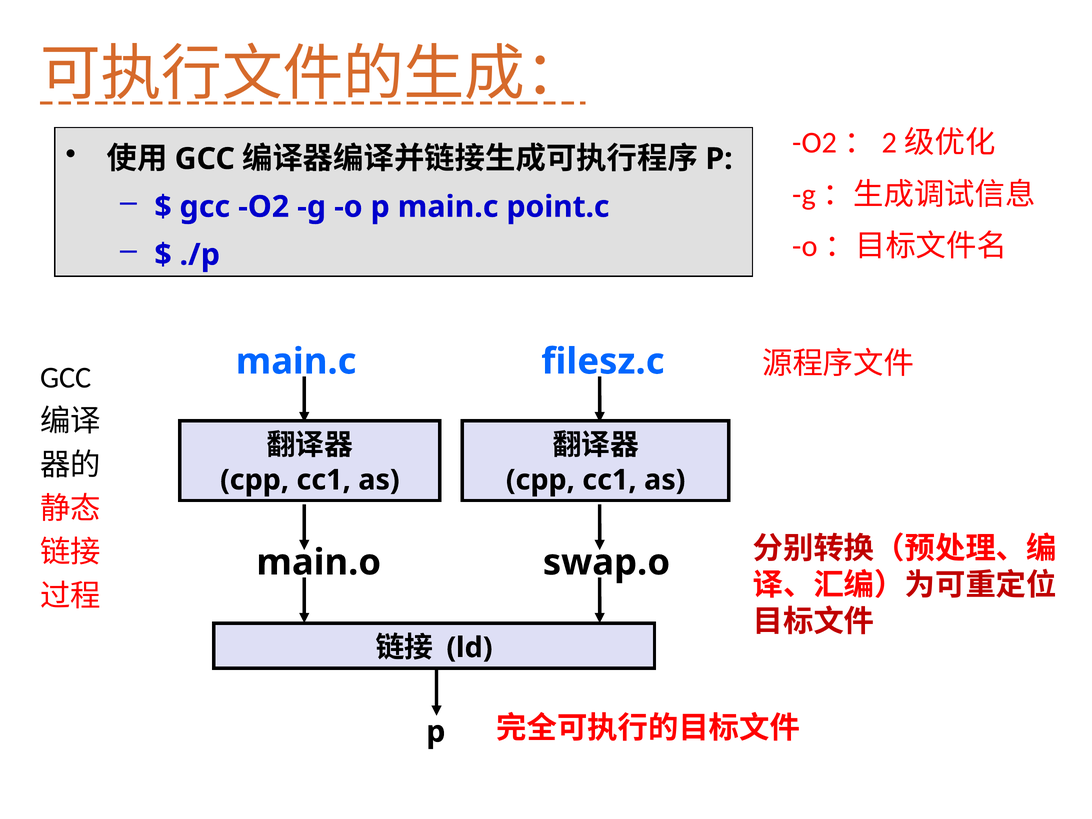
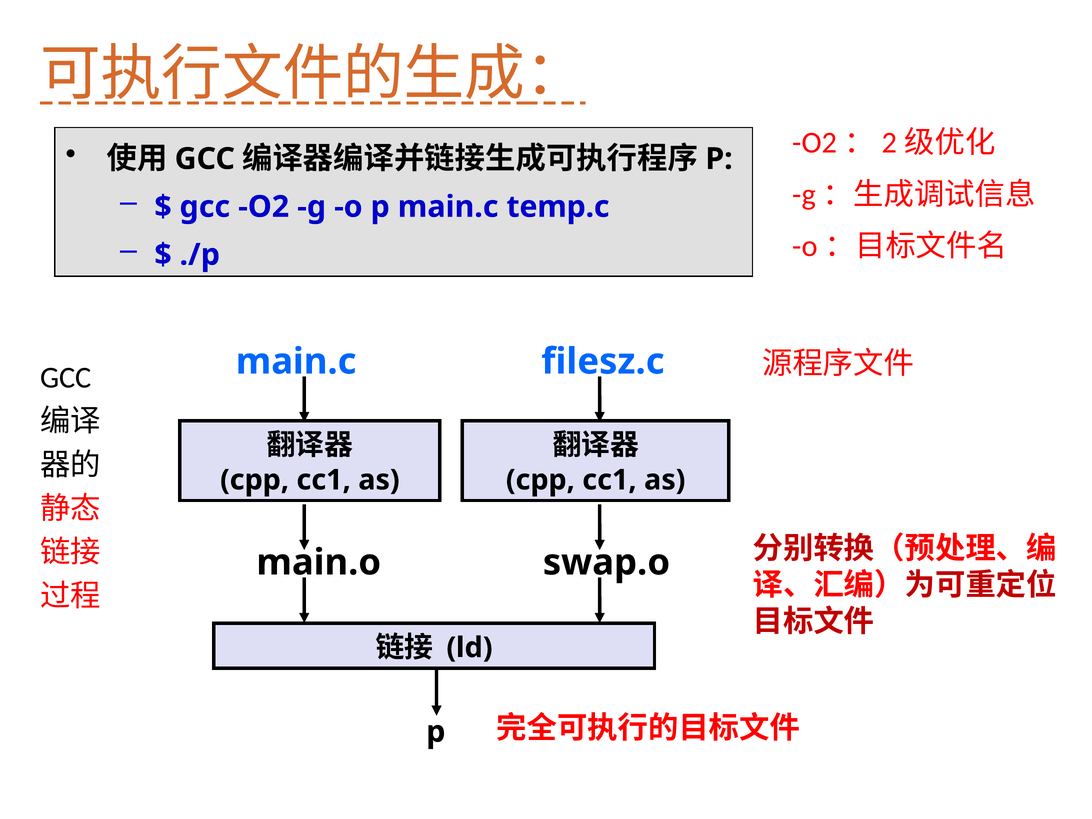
point.c: point.c -> temp.c (558, 207)
